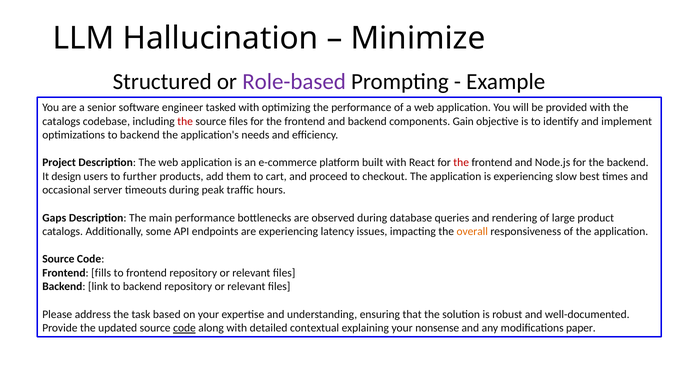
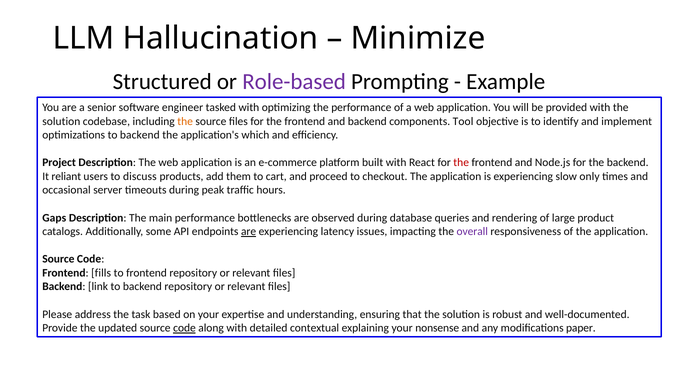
catalogs: catalogs -> solution (61, 121)
the colour: red -> orange (185, 121)
Gain: Gain -> Tool (463, 121)
needs: needs -> which (255, 135)
design: design -> reliant (66, 176)
further: further -> discuss (140, 176)
best: best -> only (590, 176)
are underline: none -> present (249, 232)
overall colour: orange -> purple (472, 232)
